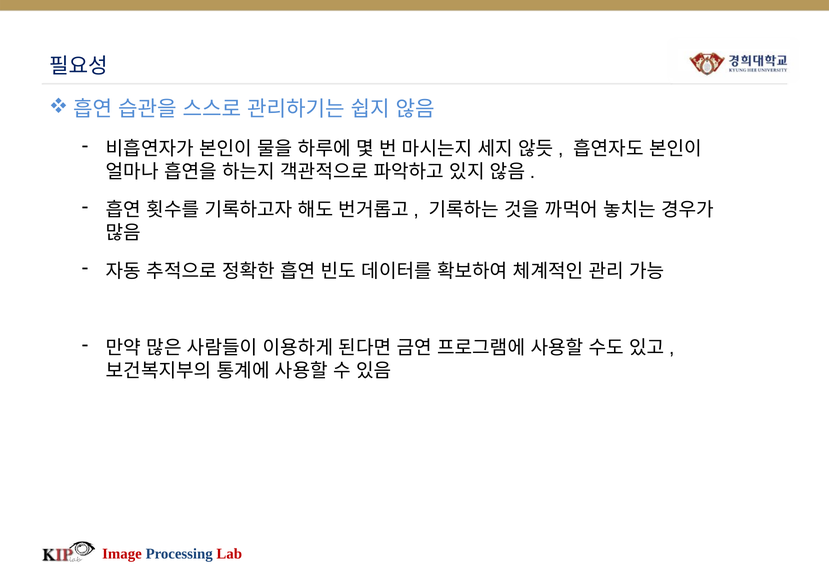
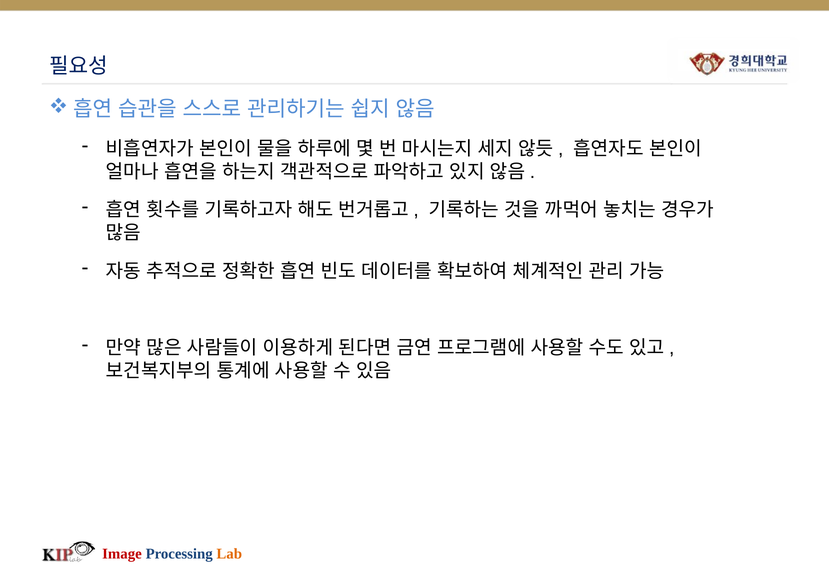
Lab colour: red -> orange (229, 554)
